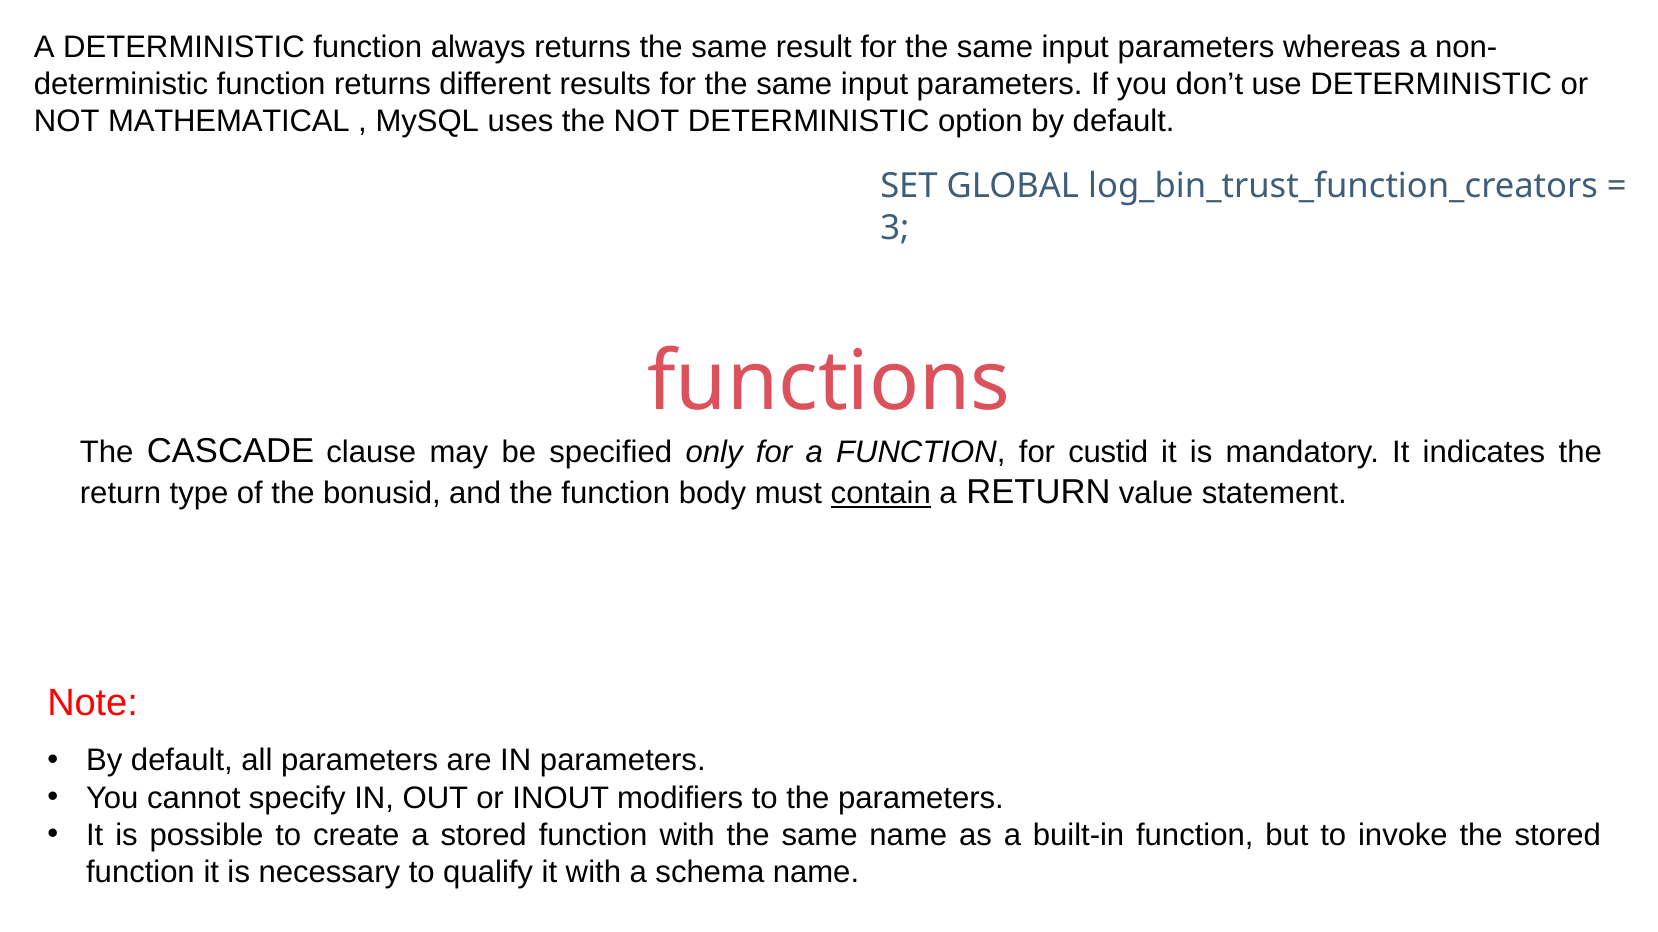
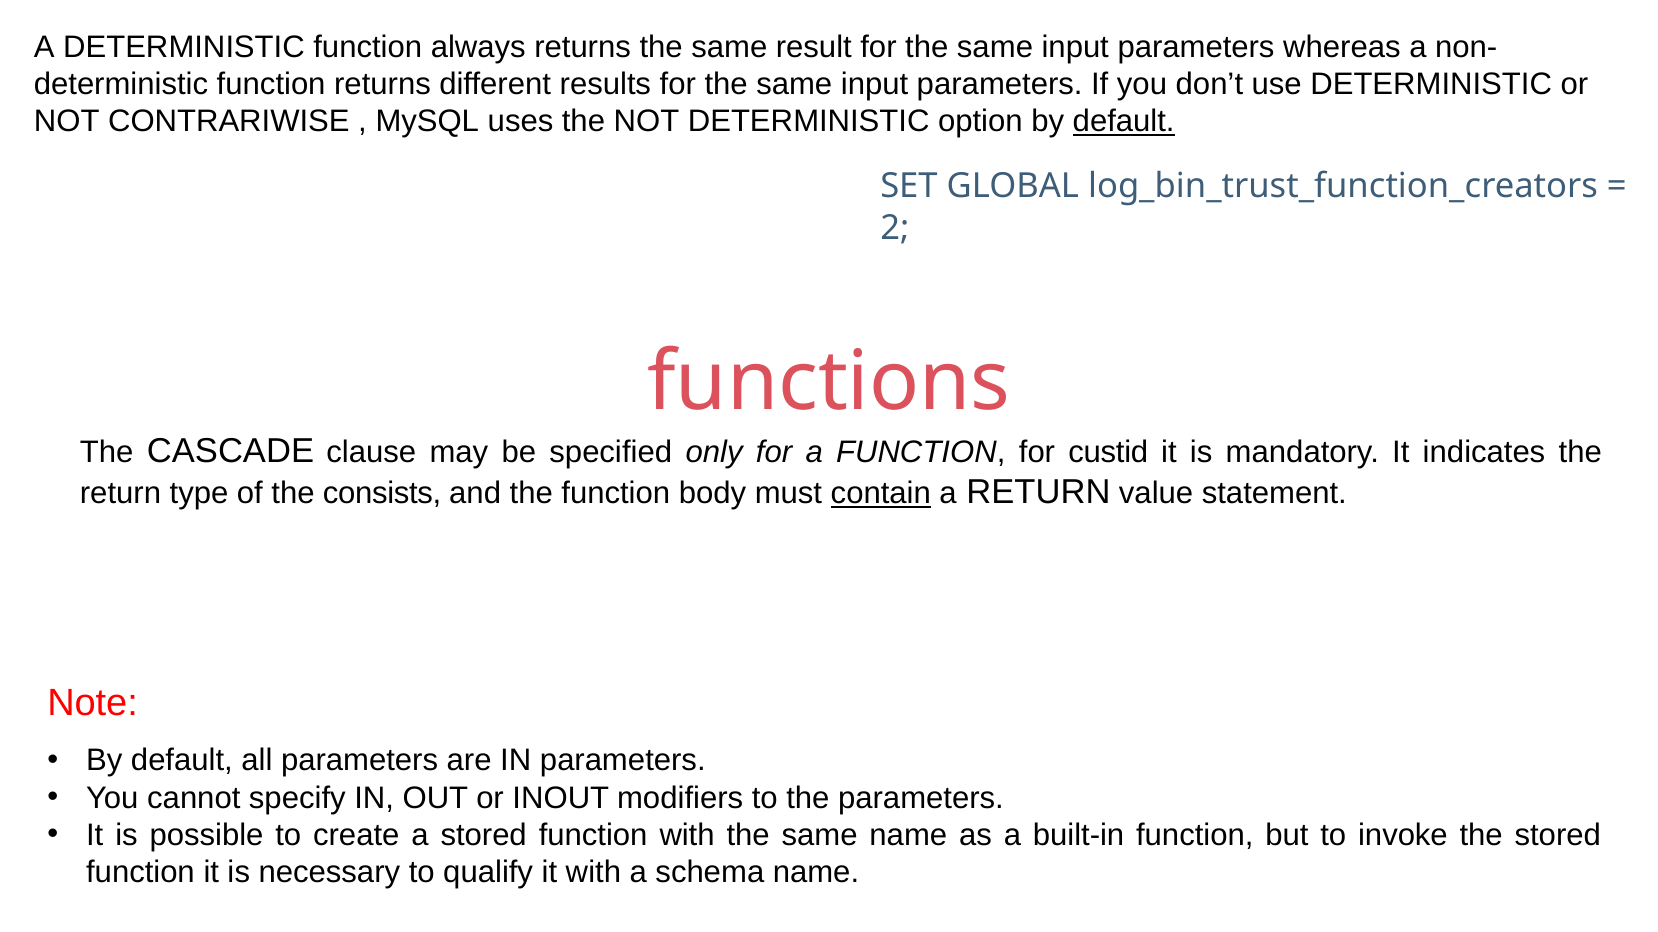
MATHEMATICAL: MATHEMATICAL -> CONTRARIWISE (229, 122)
default underline: none -> present (1124, 122)
3: 3 -> 2 (895, 228)
bonusid: bonusid -> consists (382, 494)
